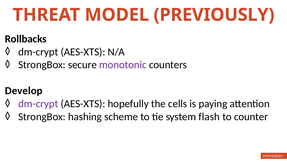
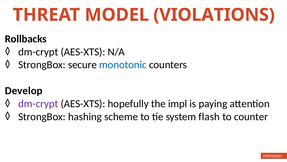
PREVIOUSLY: PREVIOUSLY -> VIOLATIONS (214, 15)
monotonic colour: purple -> blue (123, 65)
cells: cells -> impl (178, 103)
